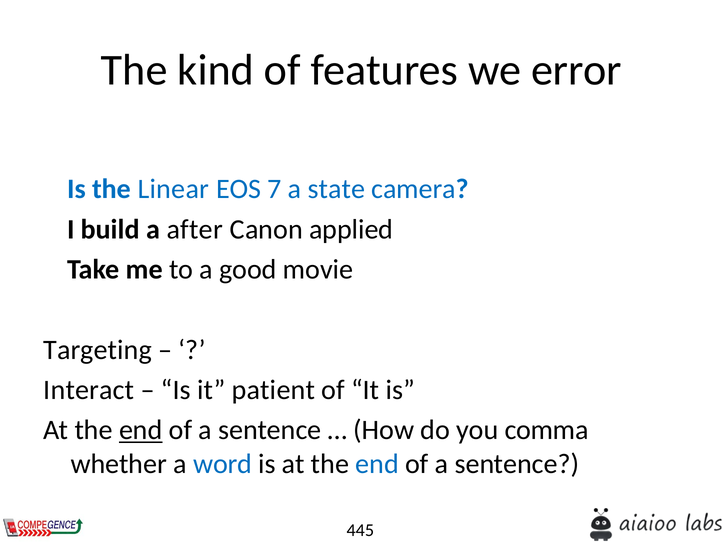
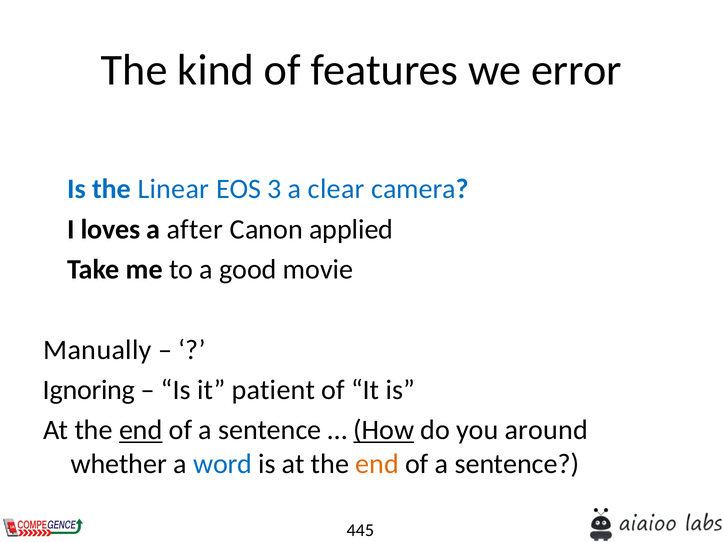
7: 7 -> 3 (275, 189)
state: state -> clear (336, 189)
build: build -> loves (110, 229)
Targeting: Targeting -> Manually (97, 350)
Interact: Interact -> Ignoring (89, 390)
How underline: none -> present (384, 430)
comma: comma -> around (546, 430)
end colour: blue -> orange (377, 464)
